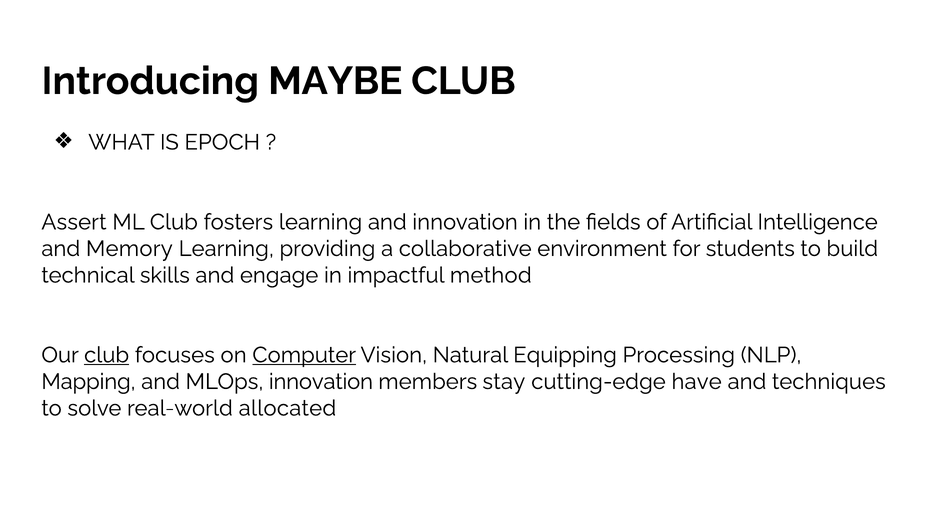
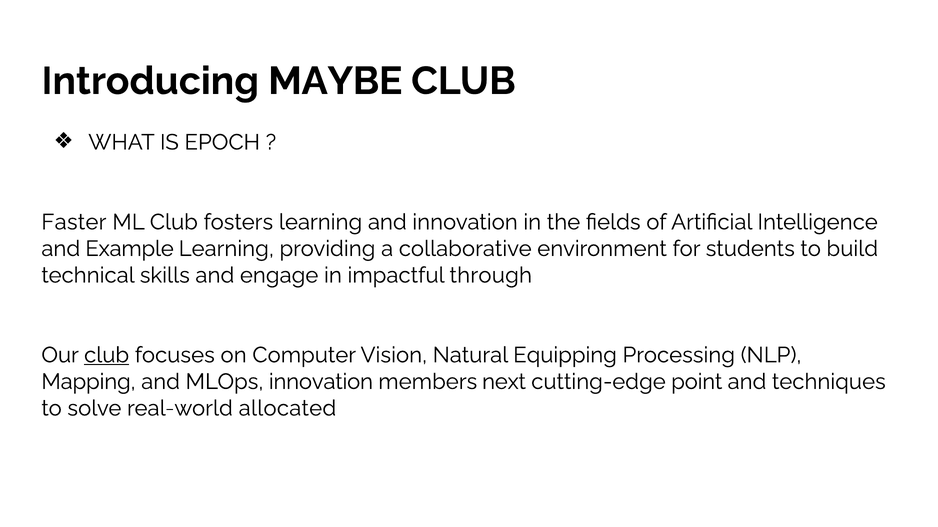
Assert: Assert -> Faster (74, 222)
Memory: Memory -> Example (130, 249)
method: method -> through (491, 276)
Computer underline: present -> none (304, 355)
stay: stay -> next (504, 382)
have: have -> point (697, 382)
